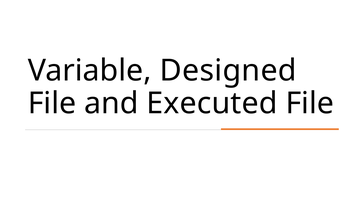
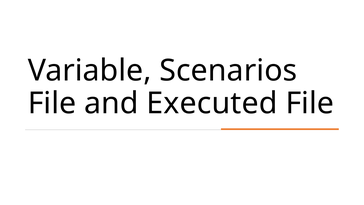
Designed: Designed -> Scenarios (228, 71)
